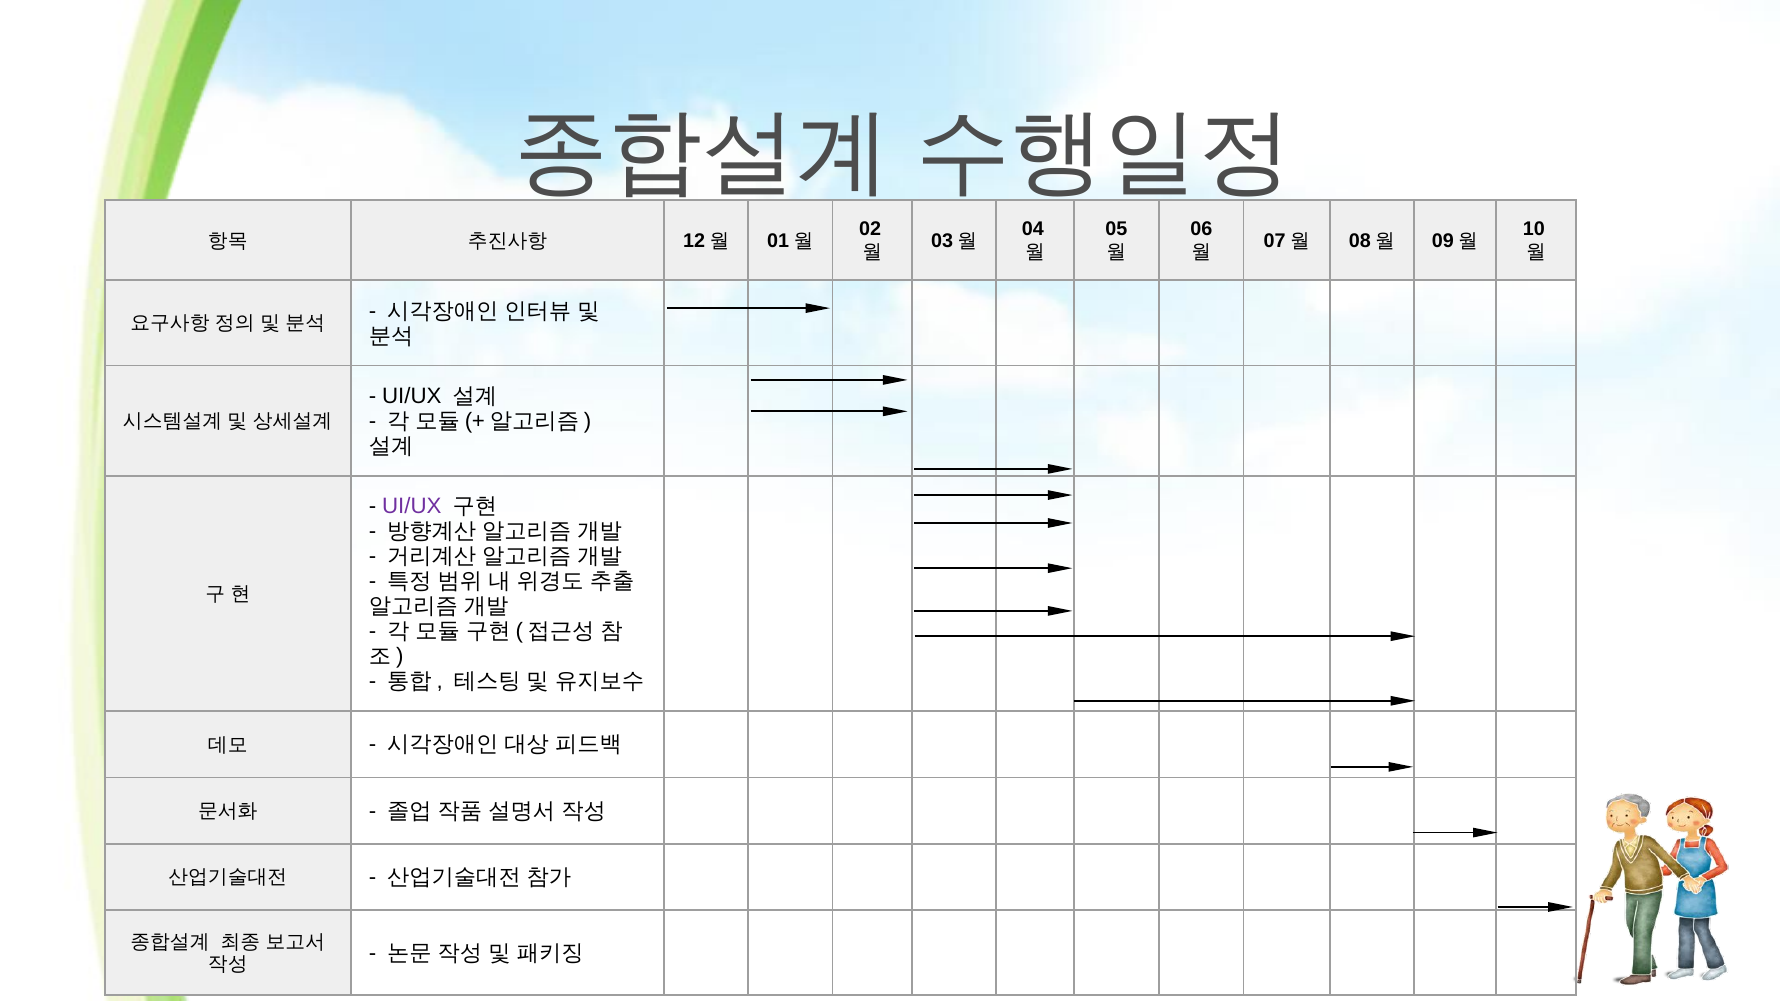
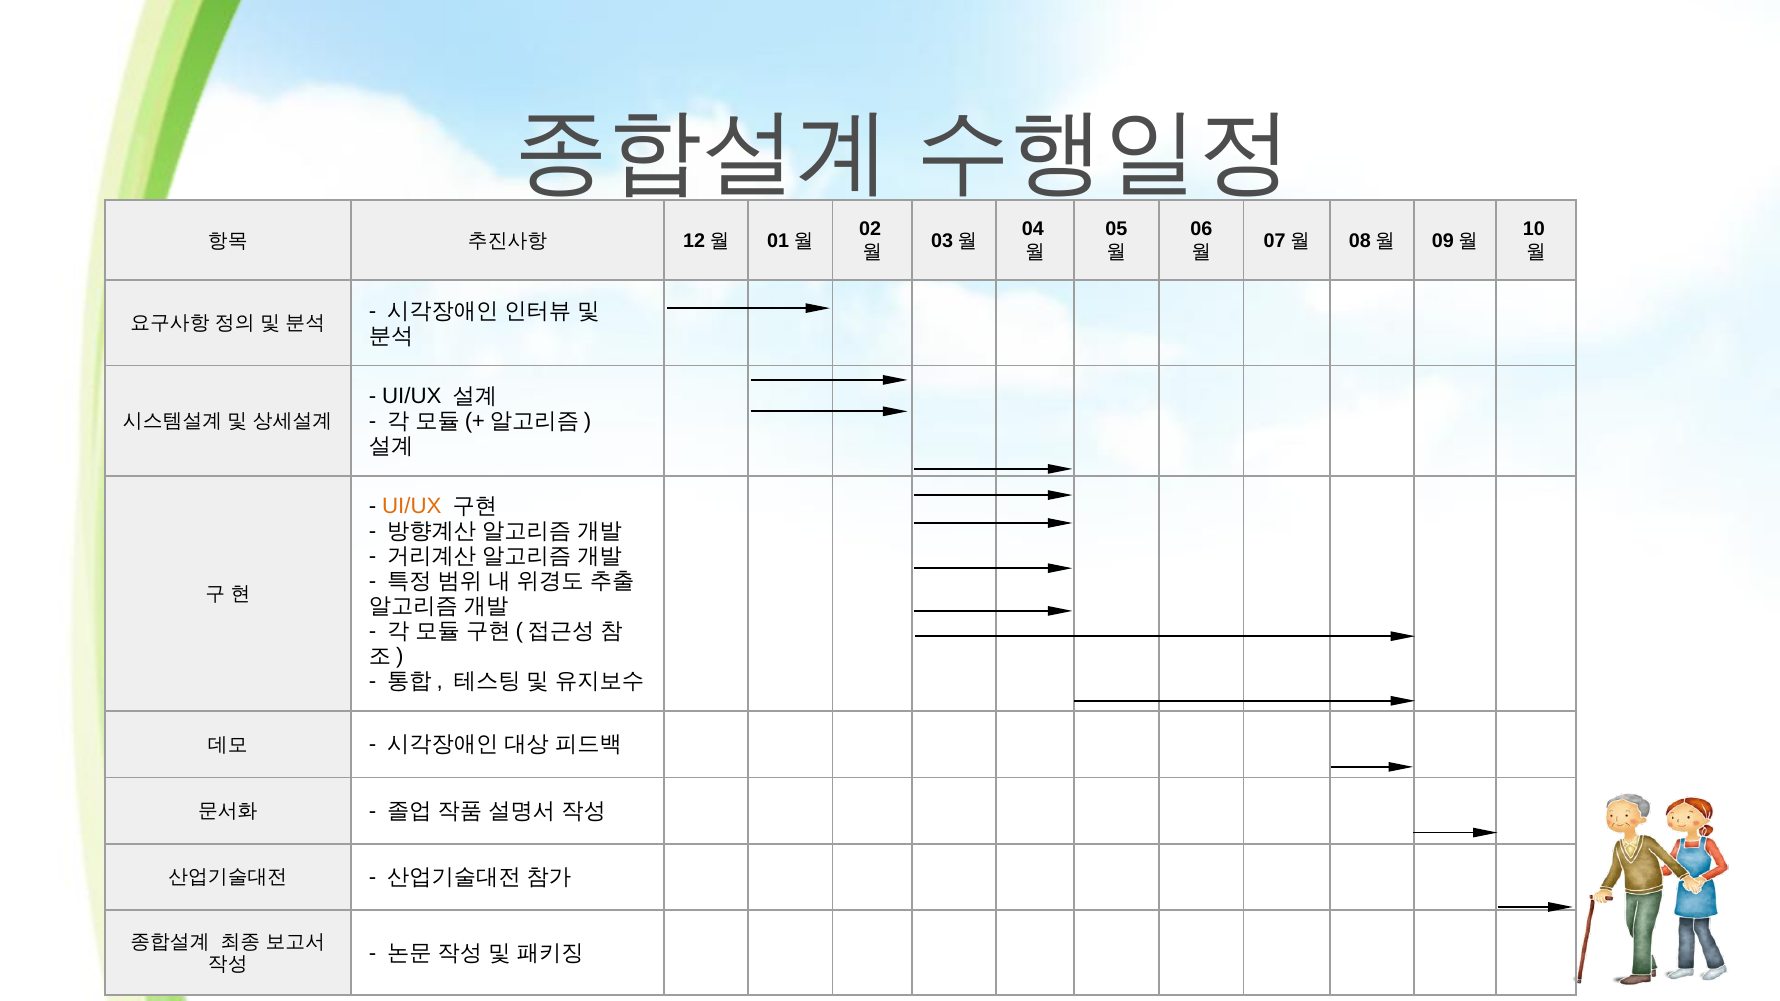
UI/UX colour: purple -> orange (412, 507)
